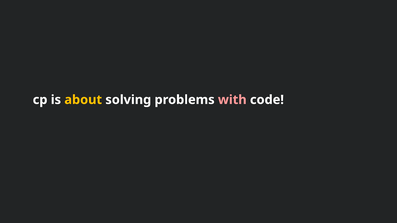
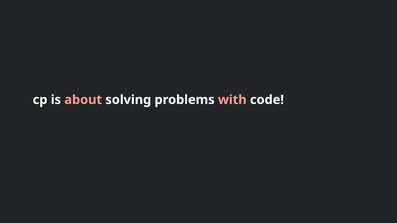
about colour: yellow -> pink (83, 100)
